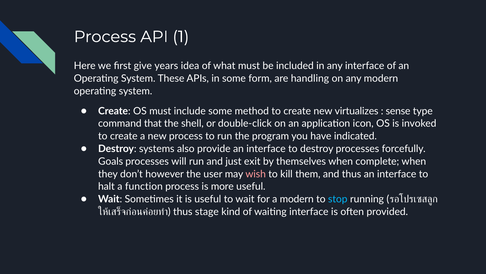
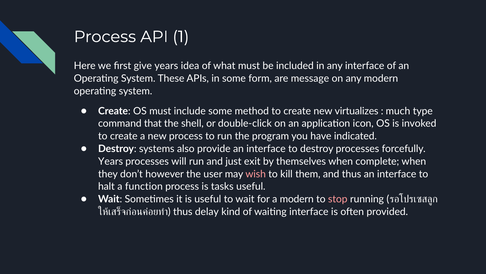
handling: handling -> message (310, 78)
sense: sense -> much (398, 111)
Goals: Goals -> Years (111, 161)
more: more -> tasks (222, 186)
stop colour: light blue -> pink (338, 199)
stage: stage -> delay (207, 211)
